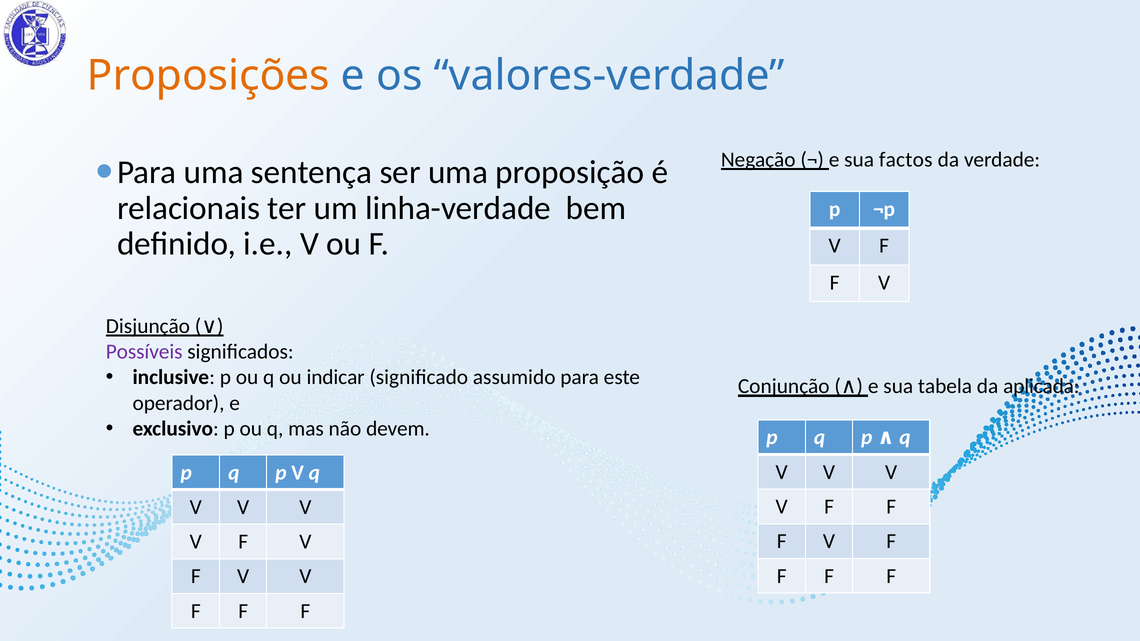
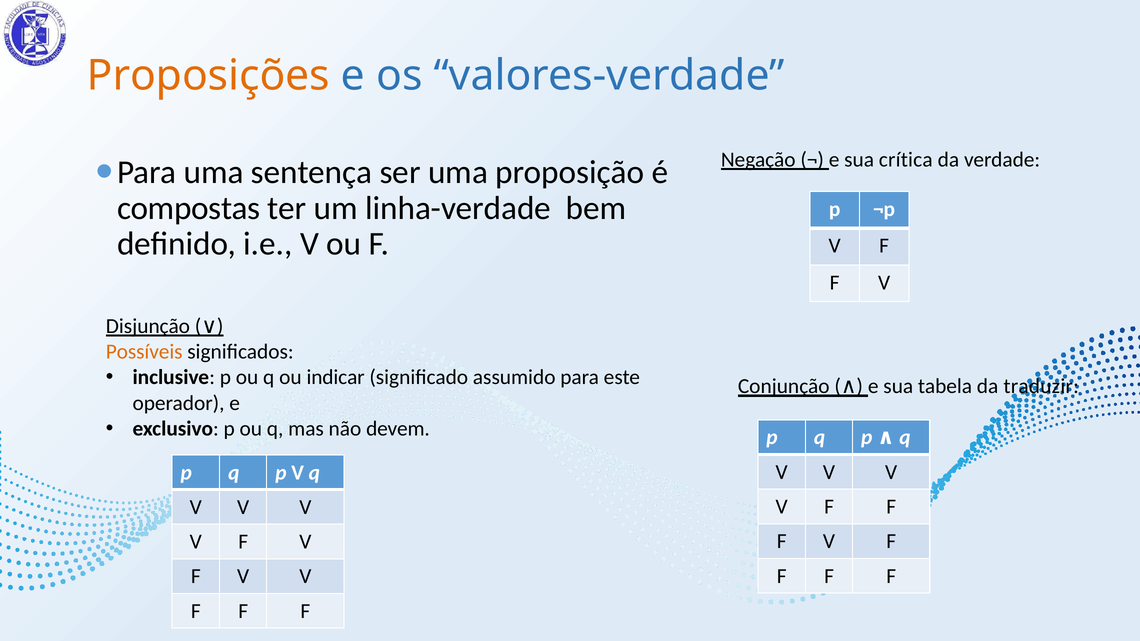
factos: factos -> crítica (906, 160)
relacionais: relacionais -> compostas (189, 208)
Possíveis colour: purple -> orange (144, 352)
aplicada: aplicada -> traduzir (1041, 387)
